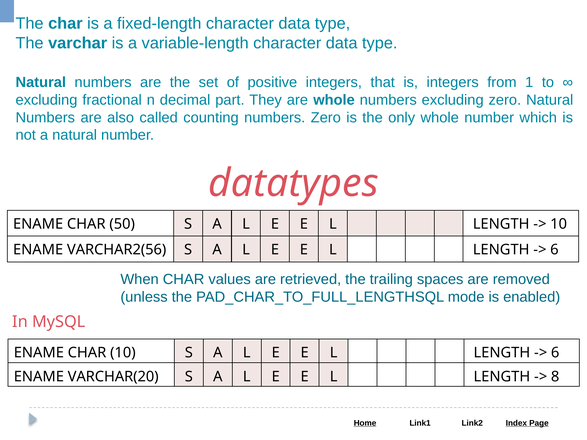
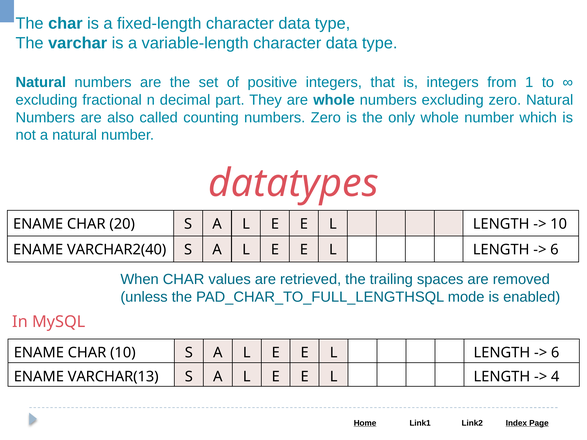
50: 50 -> 20 (122, 224)
VARCHAR2(56: VARCHAR2(56 -> VARCHAR2(40 (117, 250)
VARCHAR(20: VARCHAR(20 -> VARCHAR(13 (113, 377)
8: 8 -> 4 (555, 377)
